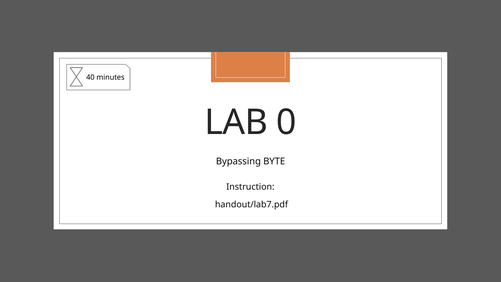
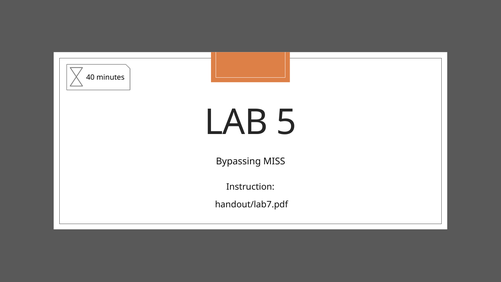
0: 0 -> 5 (286, 122)
BYTE: BYTE -> MISS (274, 161)
